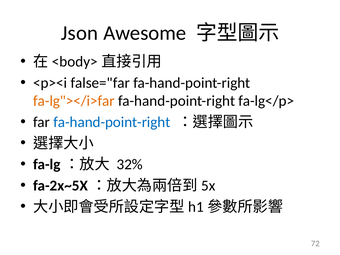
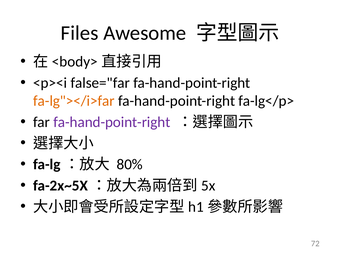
Json: Json -> Files (80, 33)
fa-hand-point-right colour: blue -> purple (112, 122)
32%: 32% -> 80% (130, 164)
